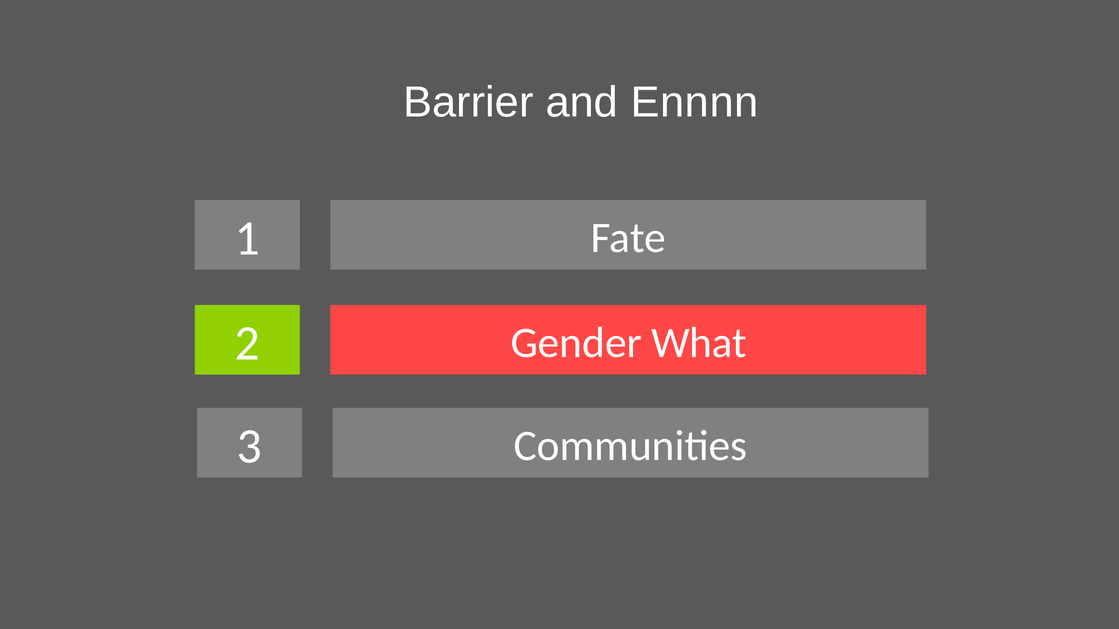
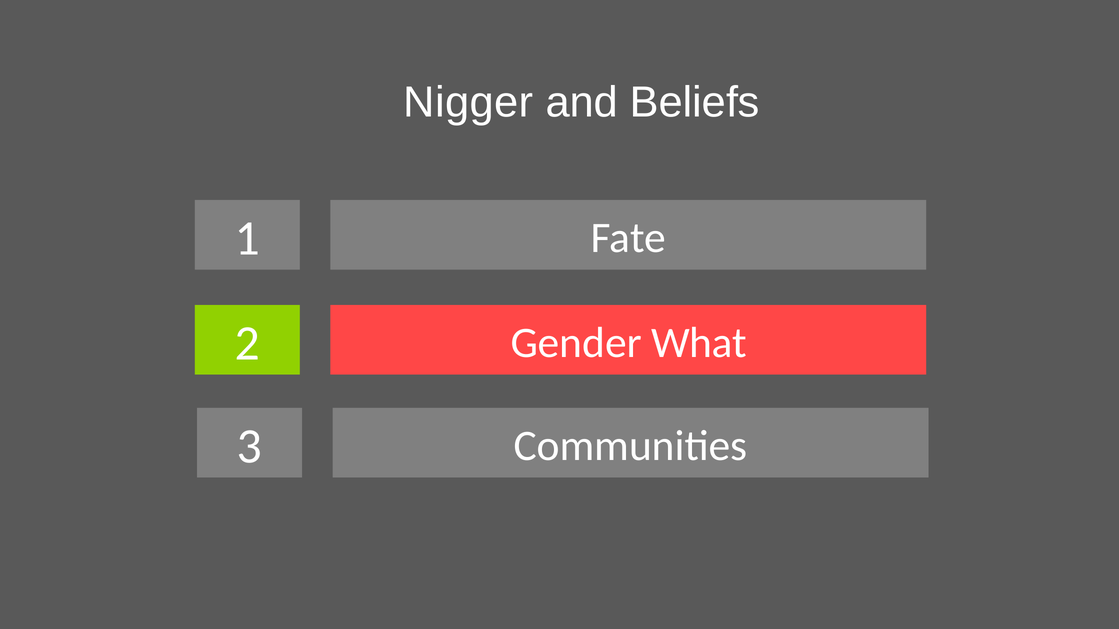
Barrier: Barrier -> Nigger (468, 103)
Ennnn: Ennnn -> Beliefs (695, 103)
